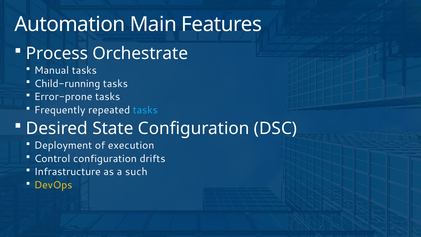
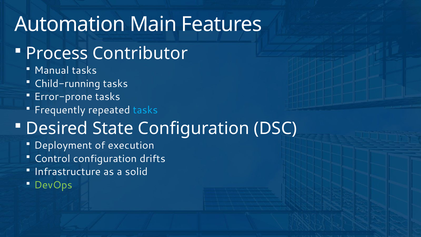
Orchestrate: Orchestrate -> Contributor (140, 53)
such: such -> solid (136, 172)
DevOps colour: yellow -> light green (53, 185)
